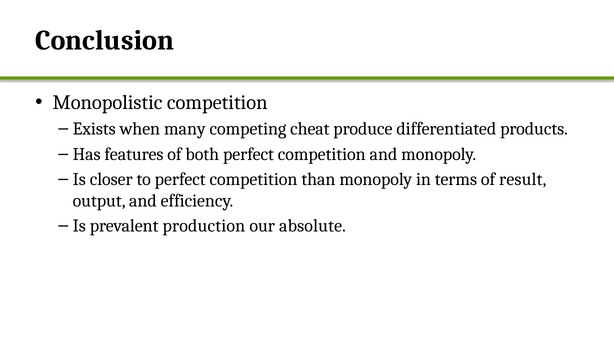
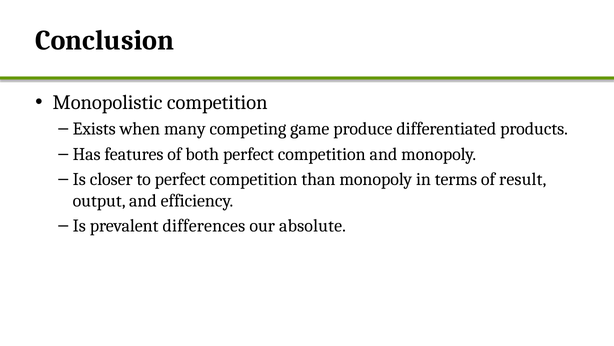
cheat: cheat -> game (310, 129)
production: production -> differences (204, 225)
